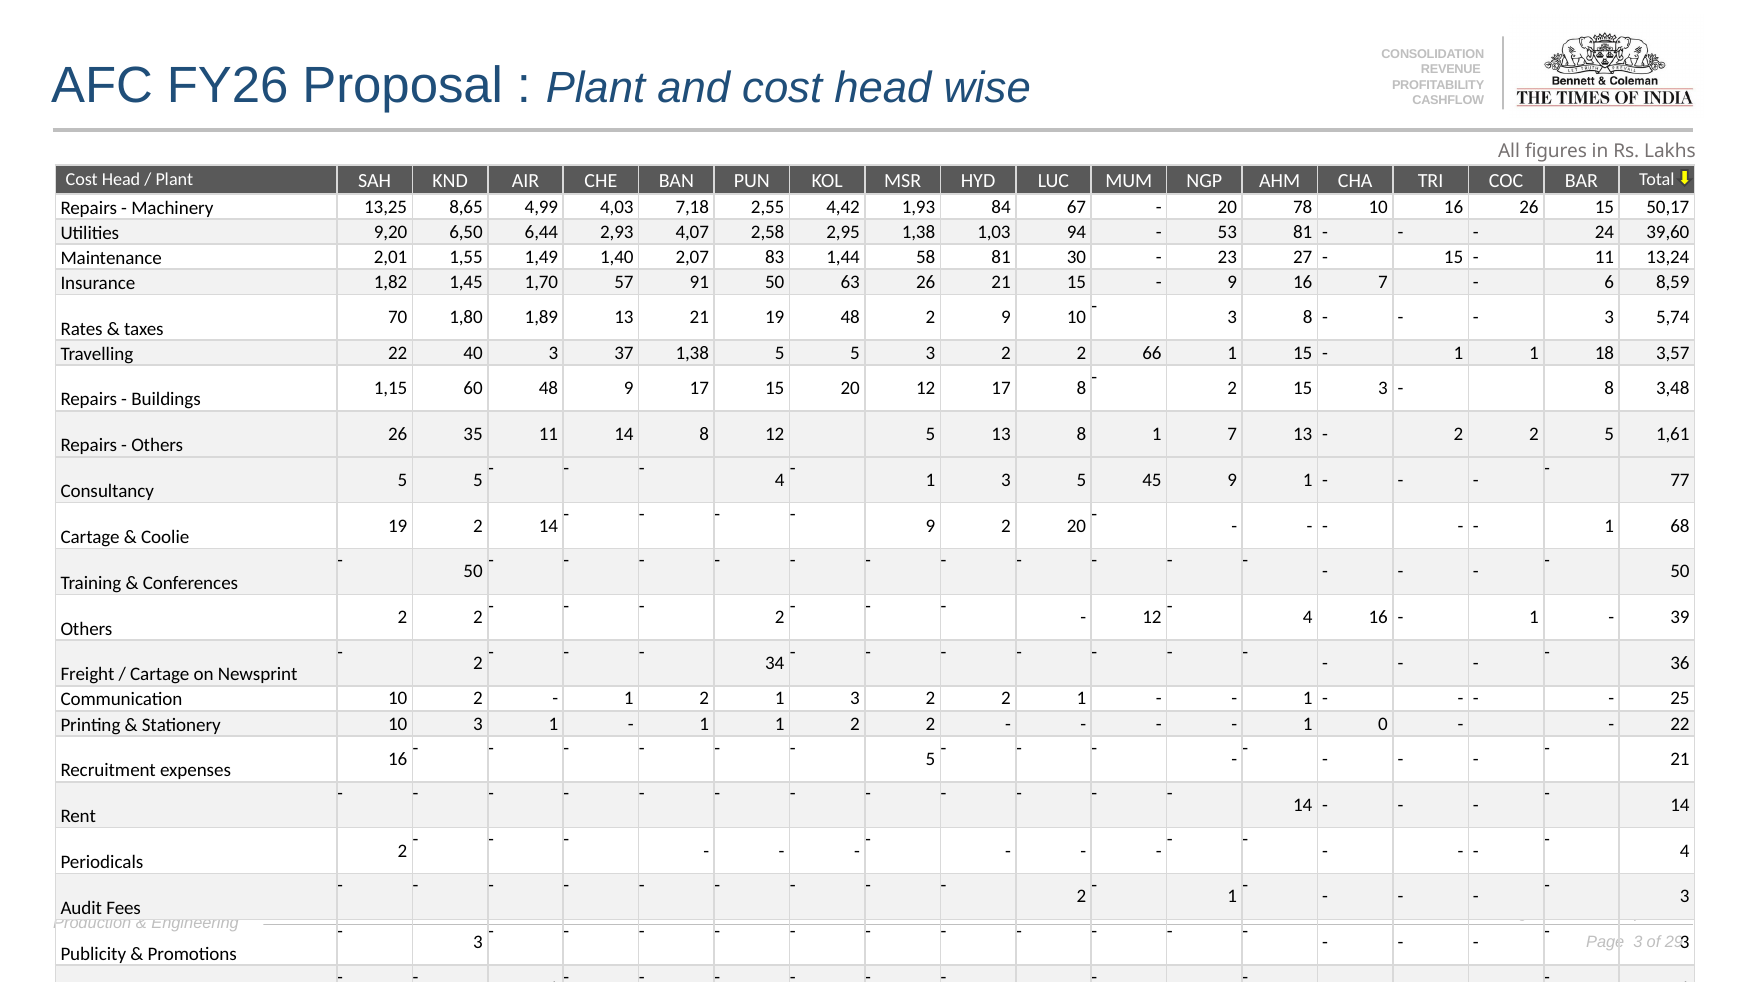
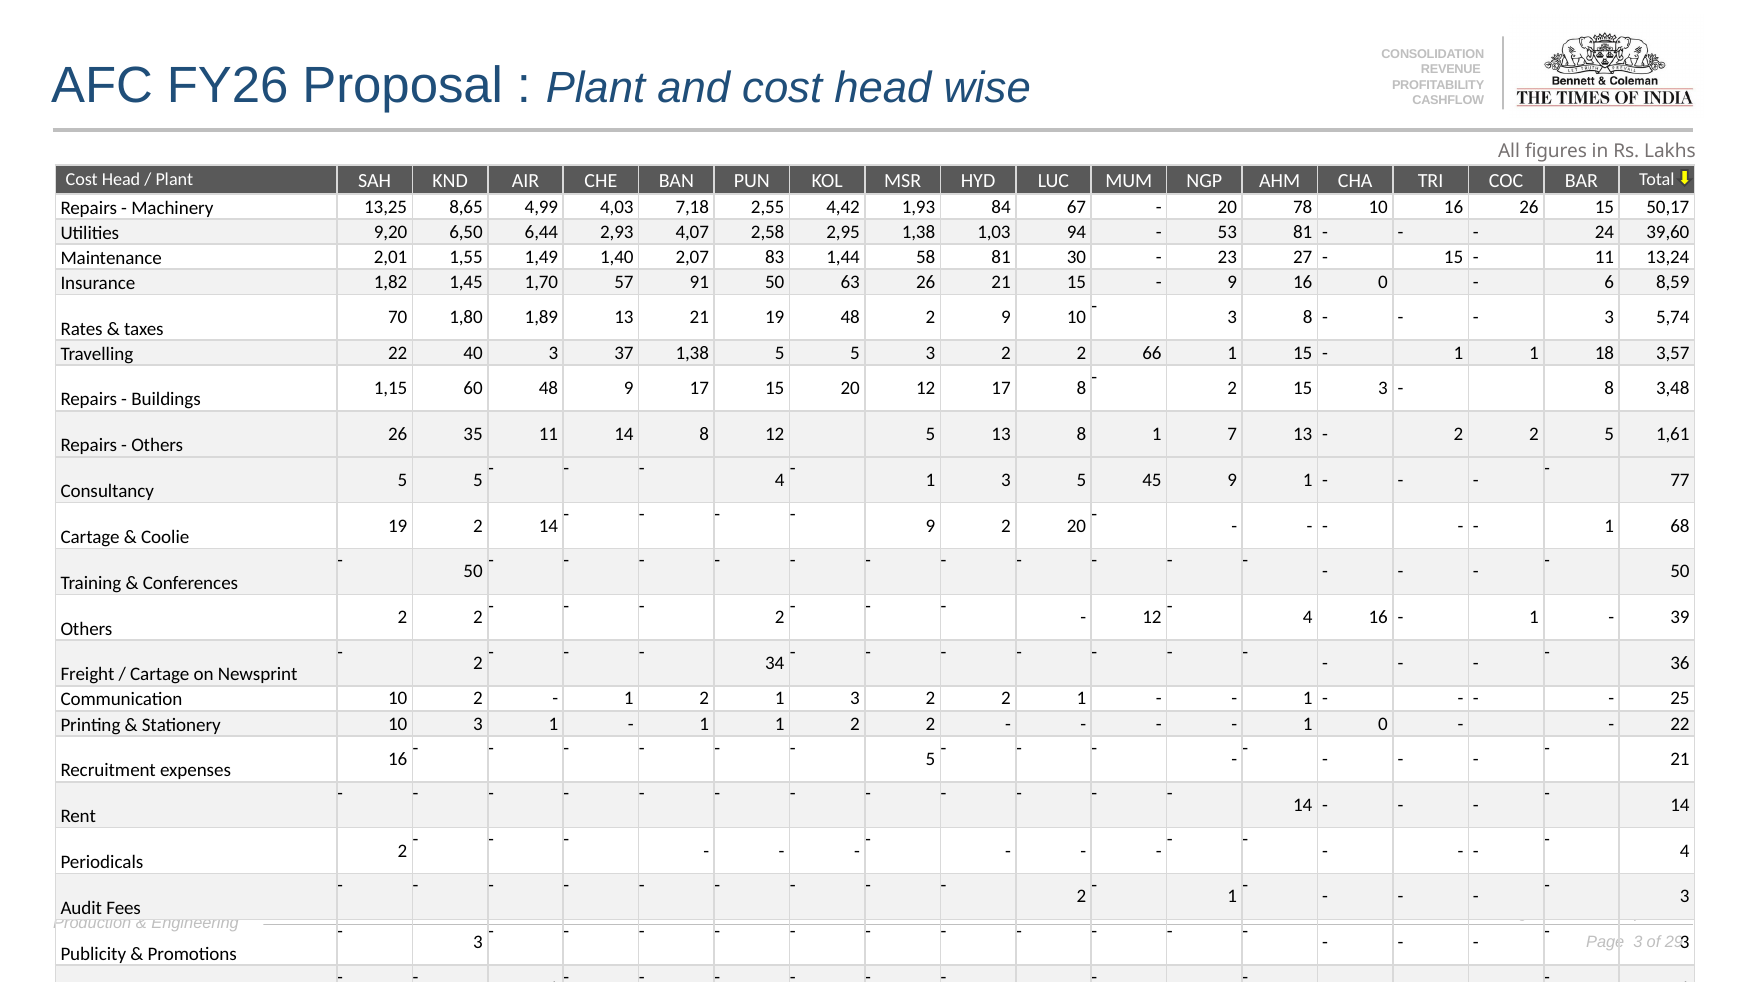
16 7: 7 -> 0 (1383, 282)
